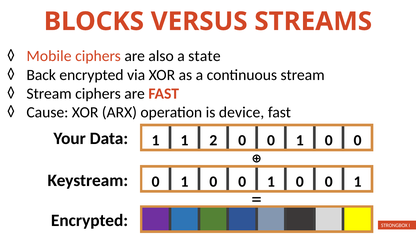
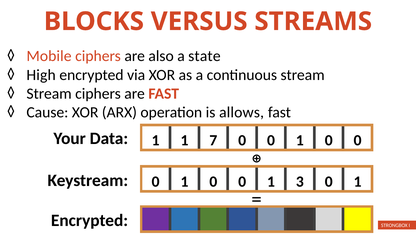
Back: Back -> High (41, 75)
device: device -> allows (242, 112)
2: 2 -> 7 (213, 140)
0: 0 -> 3 (300, 182)
